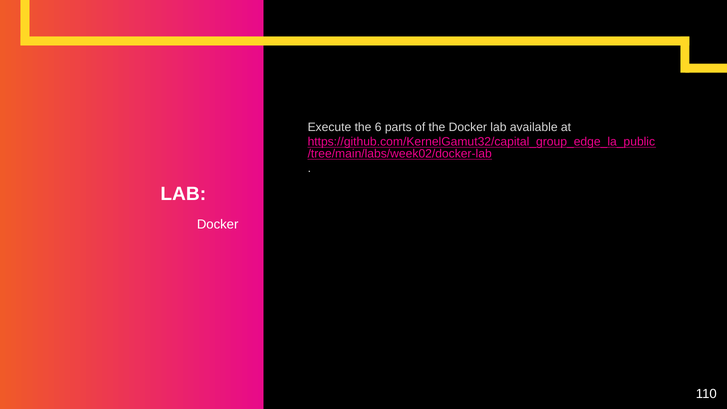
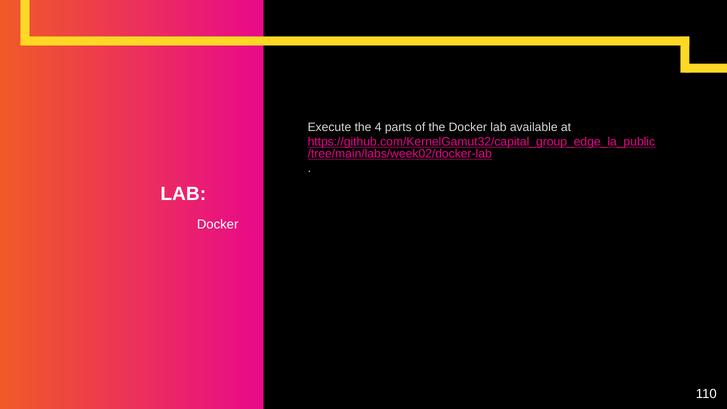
6: 6 -> 4 (378, 127)
